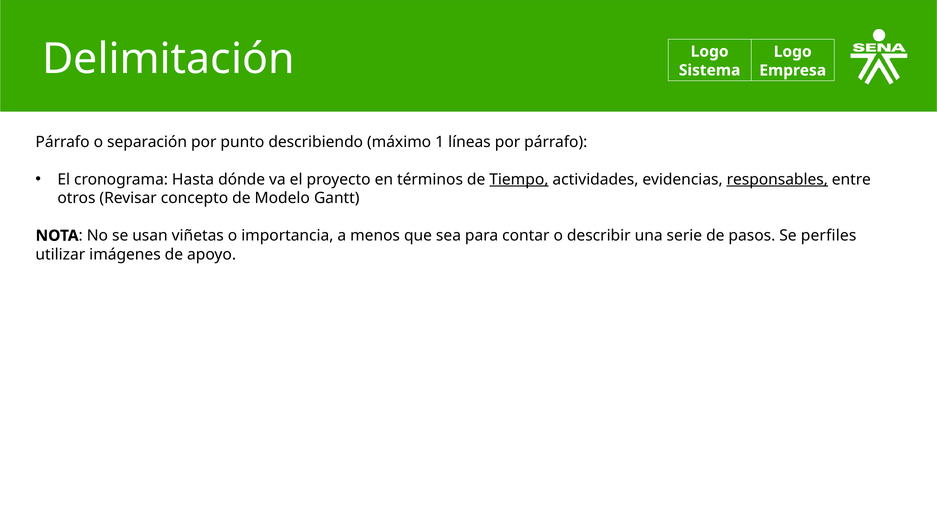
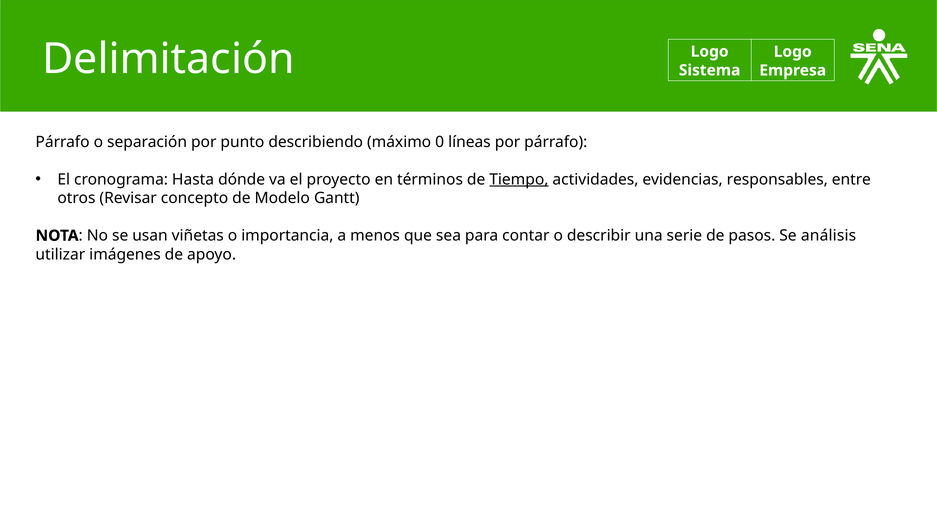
1: 1 -> 0 (440, 142)
responsables underline: present -> none (777, 180)
perfiles: perfiles -> análisis (829, 236)
